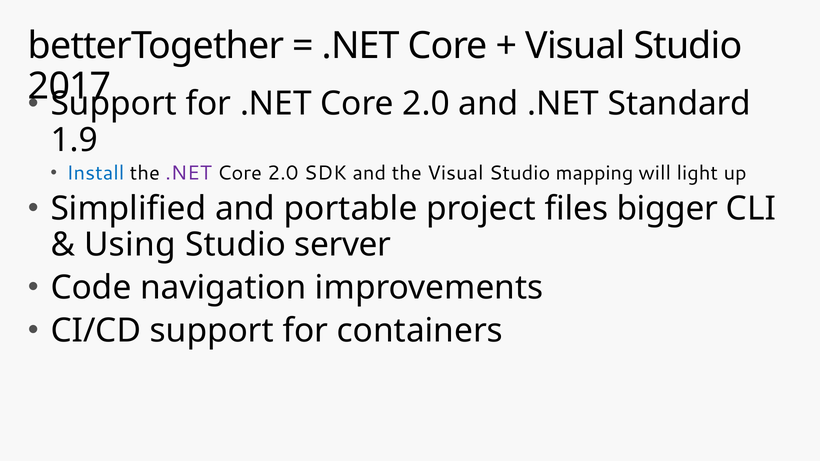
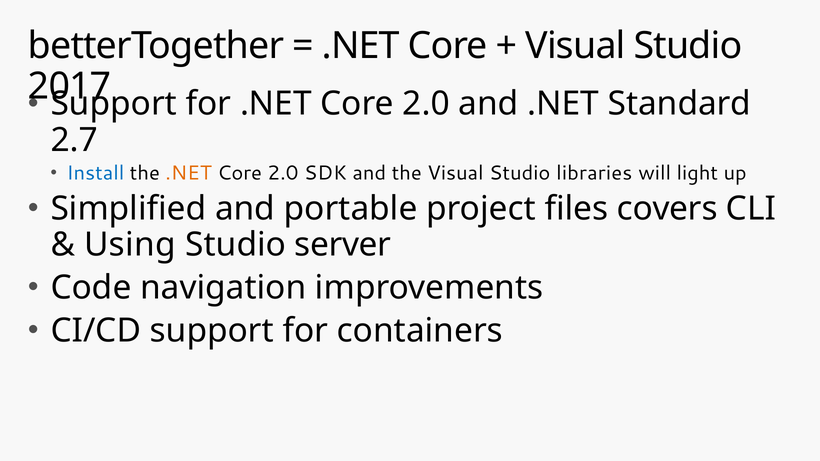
1.9: 1.9 -> 2.7 (74, 140)
.NET colour: purple -> orange (188, 173)
mapping: mapping -> libraries (594, 173)
bigger: bigger -> covers (667, 209)
